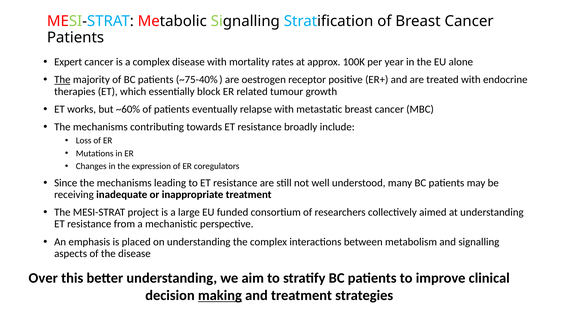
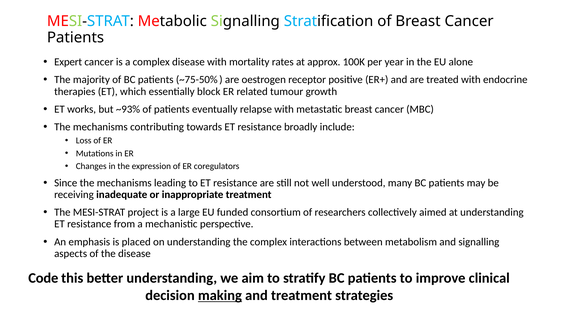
The underline: present -> none (62, 80)
~75-40%: ~75-40% -> ~75-50% (197, 80)
~60%: ~60% -> ~93% (128, 109)
Over: Over -> Code (43, 278)
